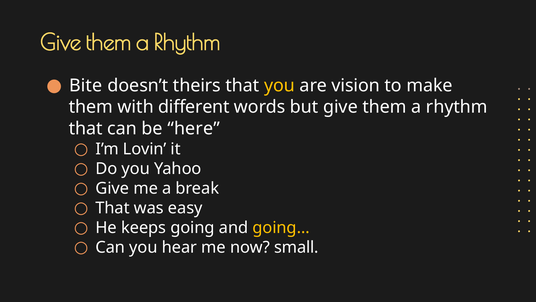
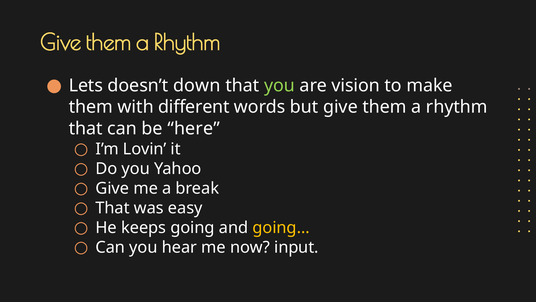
Bite: Bite -> Lets (86, 85)
theirs: theirs -> down (197, 85)
you colour: yellow -> light green (280, 85)
small: small -> input (296, 247)
